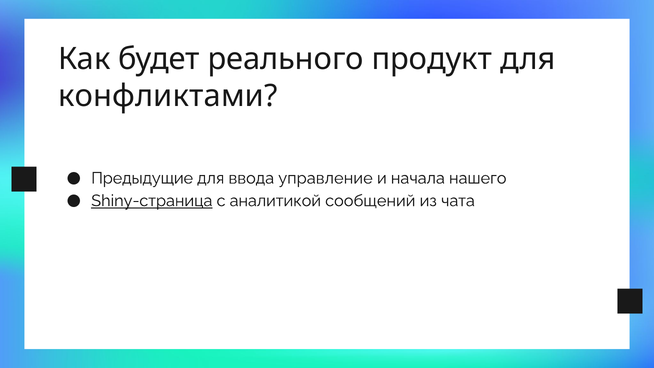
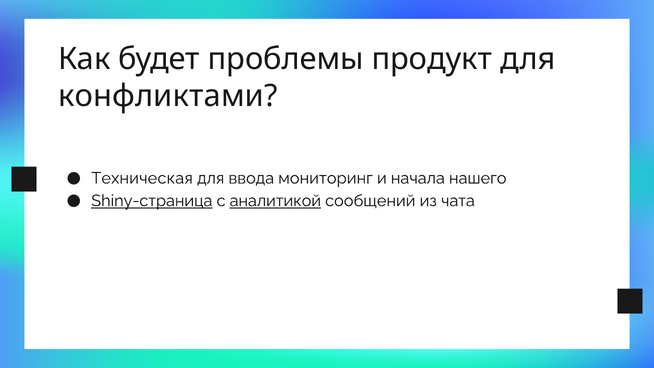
реального: реального -> проблемы (286, 59)
Предыдущие: Предыдущие -> Техническая (142, 178)
управление: управление -> мониторинг (326, 178)
аналитикой underline: none -> present (275, 201)
